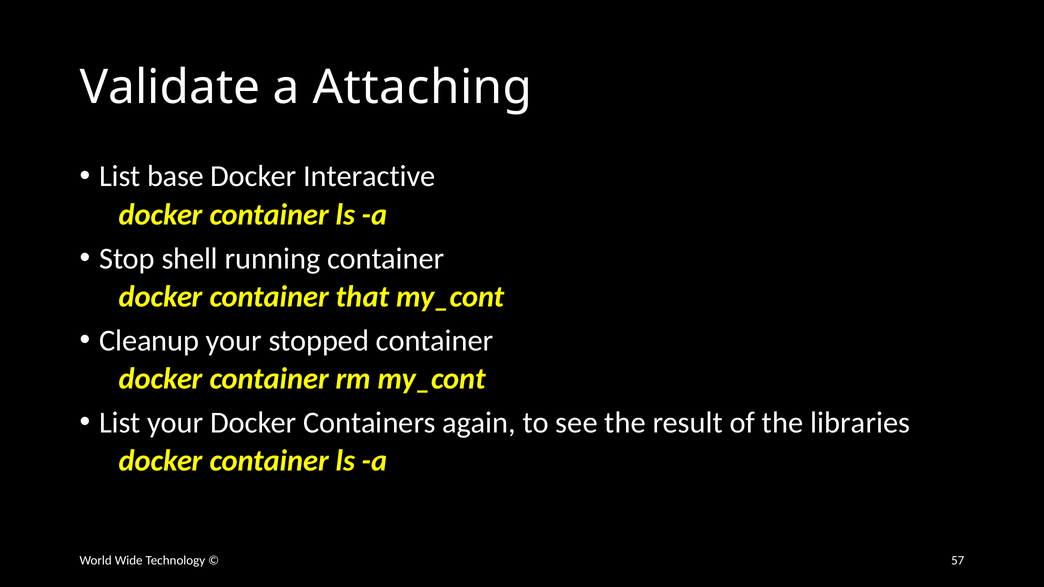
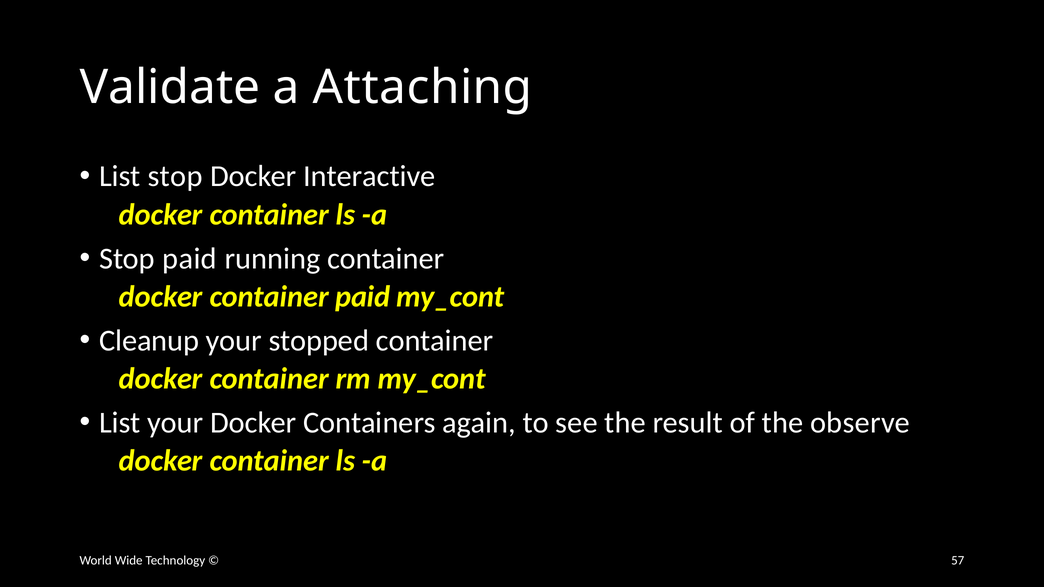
List base: base -> stop (175, 177)
Stop shell: shell -> paid (190, 259)
container that: that -> paid (363, 297)
libraries: libraries -> observe (860, 423)
